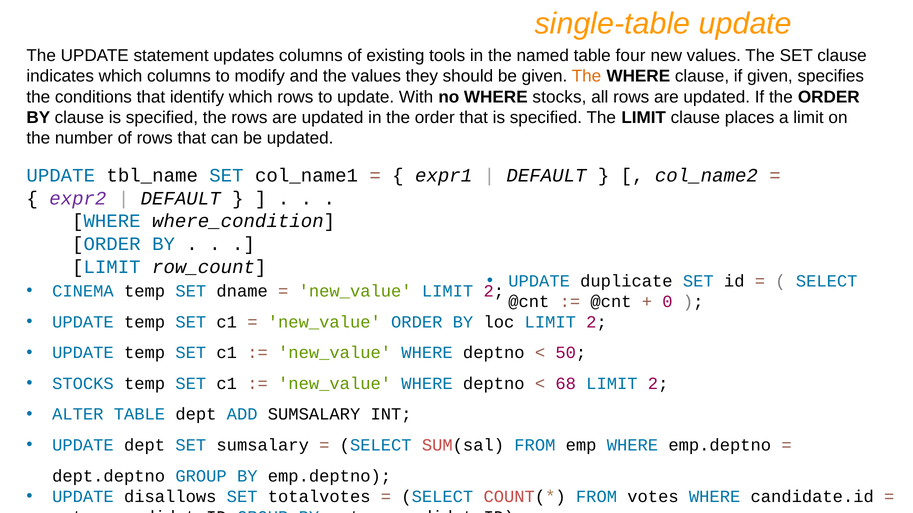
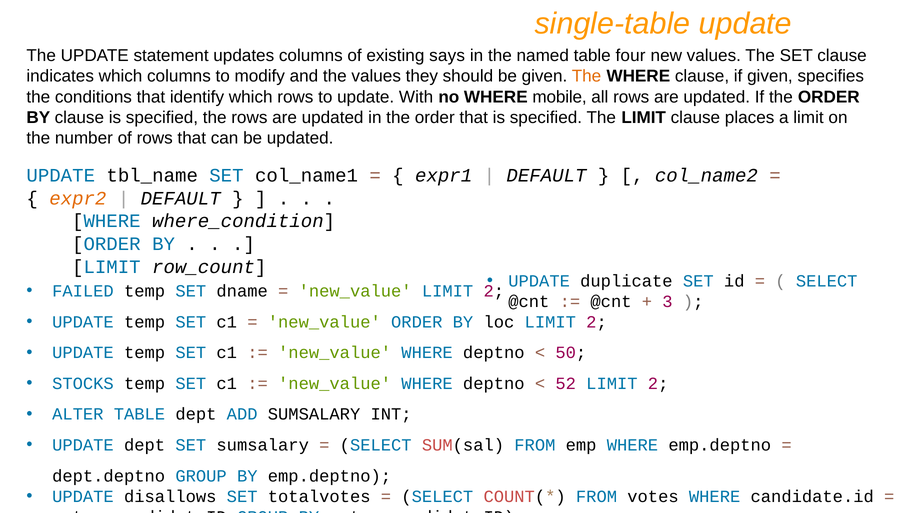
tools: tools -> says (447, 56)
WHERE stocks: stocks -> mobile (560, 97)
expr2 colour: purple -> orange (78, 199)
CINEMA: CINEMA -> FAILED (83, 292)
0: 0 -> 3 (668, 302)
68: 68 -> 52 (566, 384)
